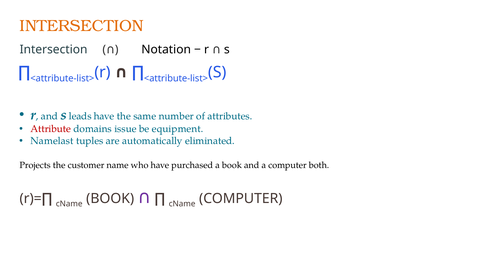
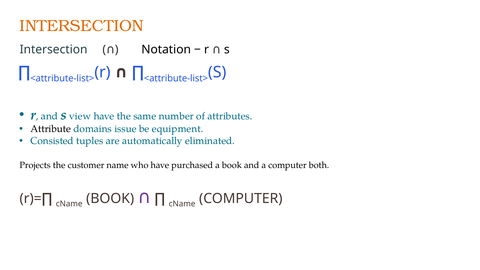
leads: leads -> view (80, 116)
Attribute colour: red -> black (51, 129)
Namelast: Namelast -> Consisted (52, 141)
